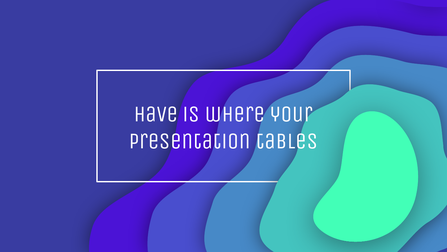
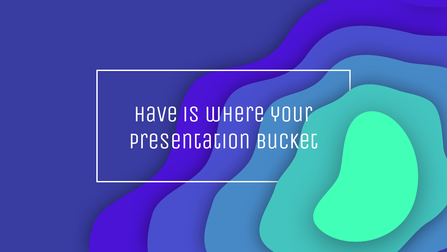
tables: tables -> bucket (287, 141)
